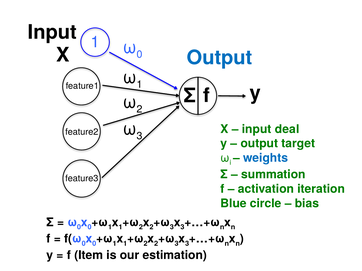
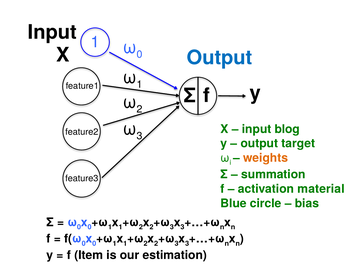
deal: deal -> blog (287, 129)
weights colour: blue -> orange (266, 158)
iteration: iteration -> material (321, 189)
